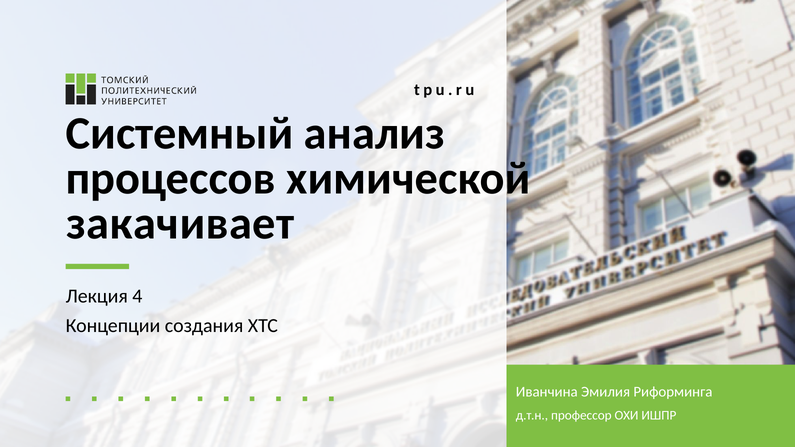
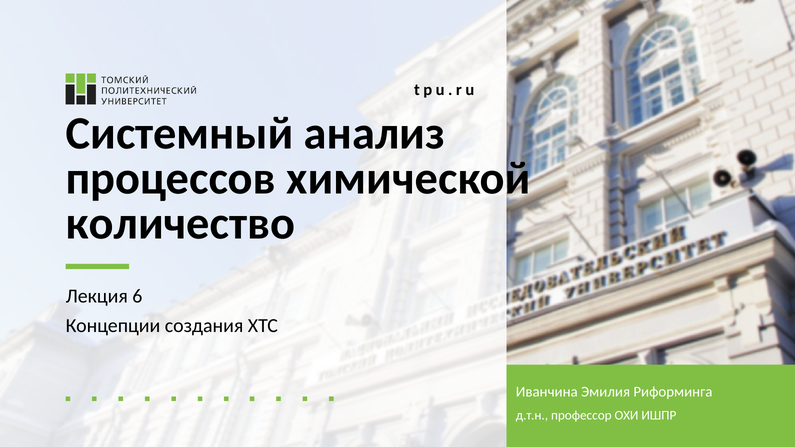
закачивает: закачивает -> количество (180, 224)
4: 4 -> 6 (137, 296)
